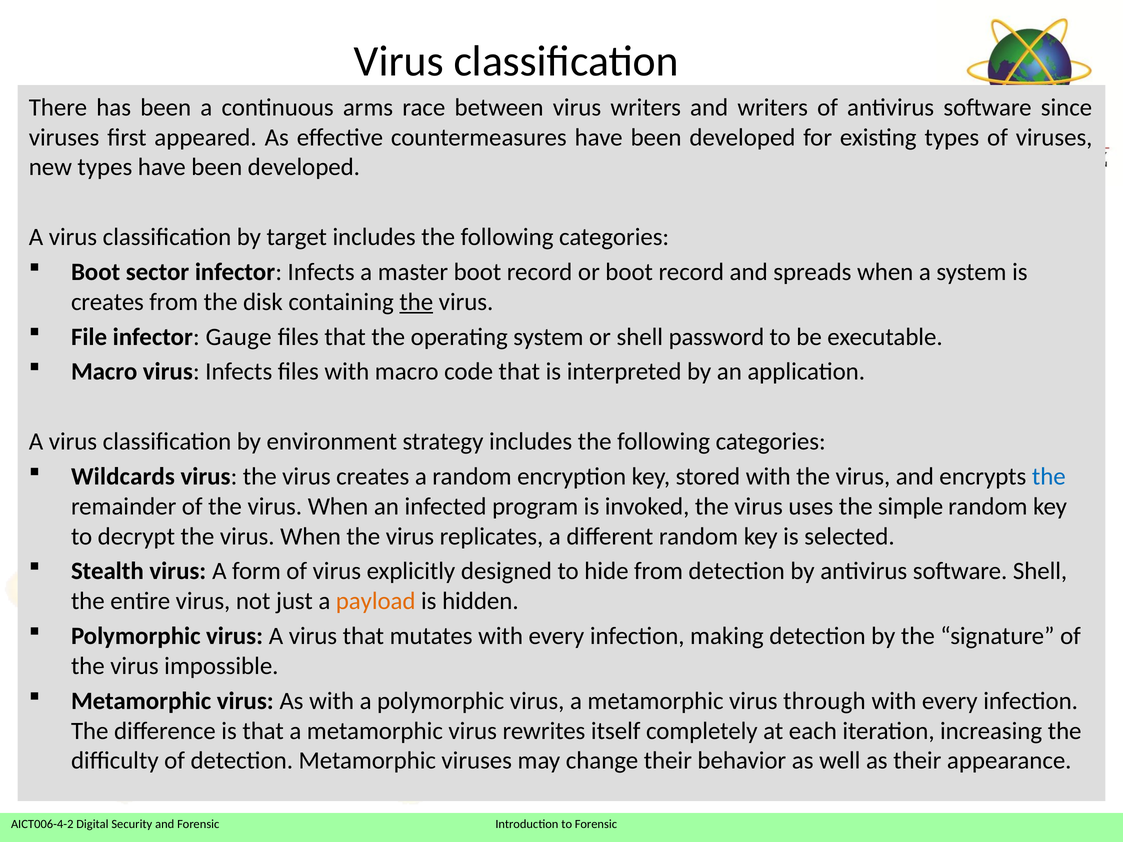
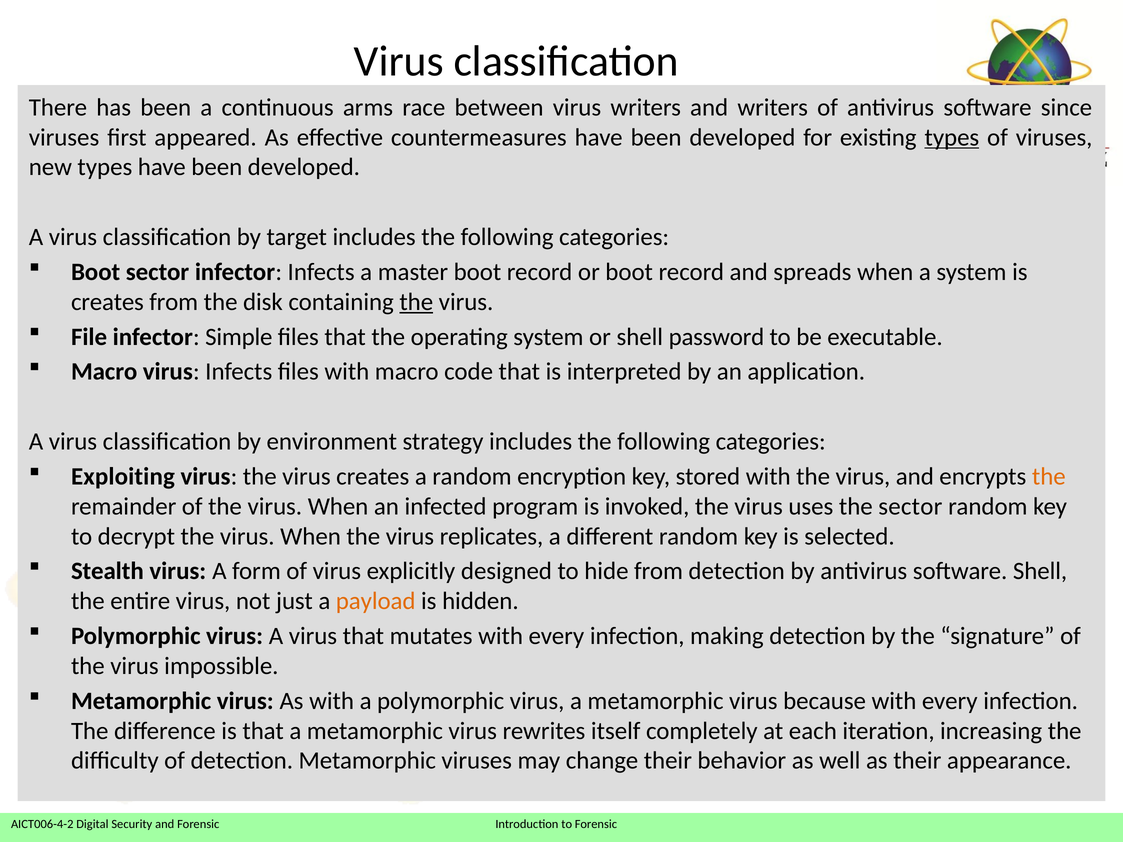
types underline: none -> present (952, 137)
Gauge: Gauge -> Simple (239, 337)
Wildcards: Wildcards -> Exploiting (123, 477)
the colour: blue -> orange (1049, 477)
the simple: simple -> sector (910, 507)
through: through -> because (825, 701)
